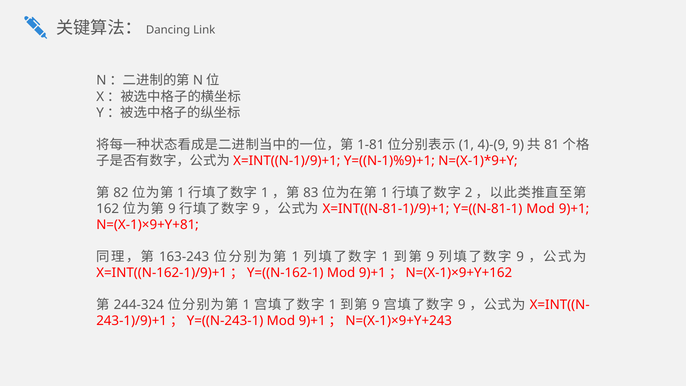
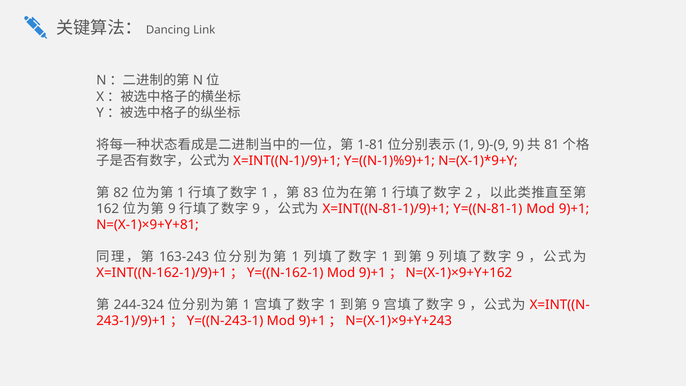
4)-(9: 4)-(9 -> 9)-(9 (493, 145)
